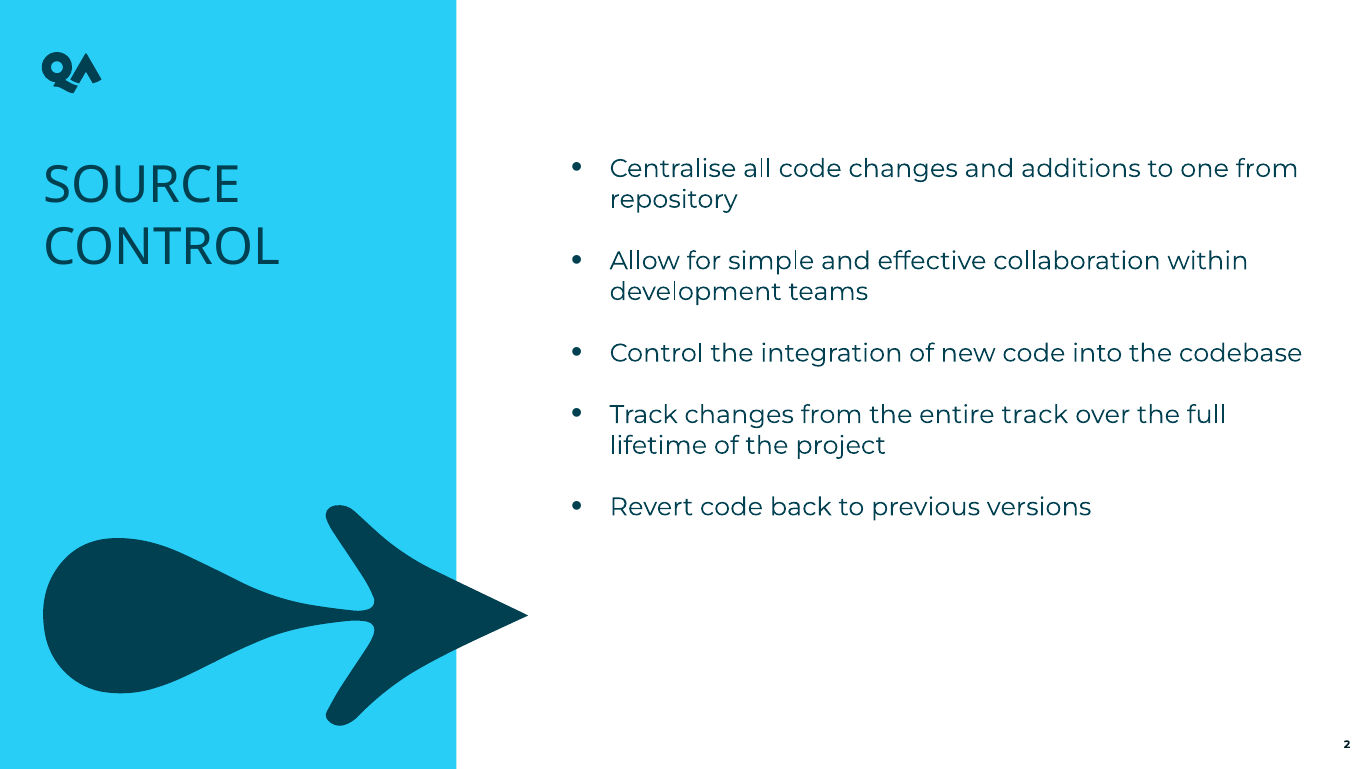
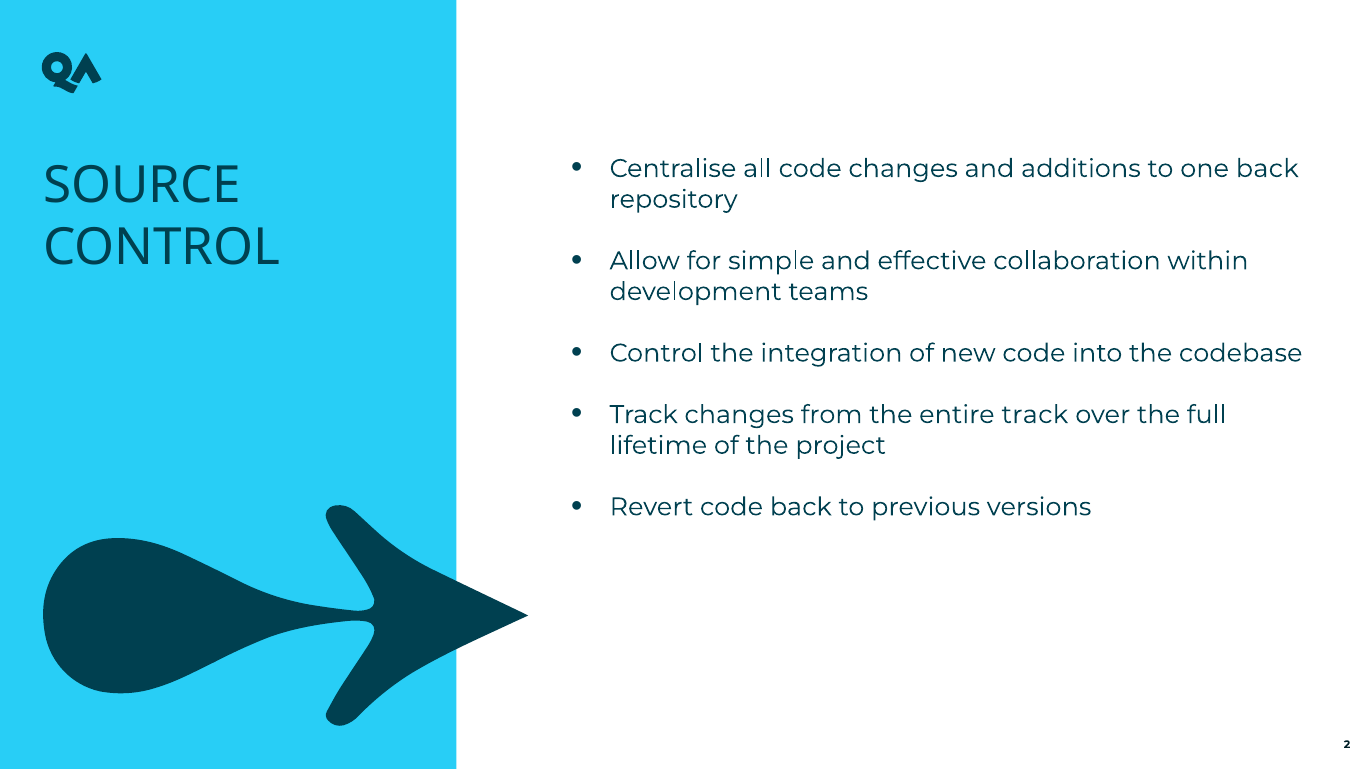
one from: from -> back (1267, 169)
